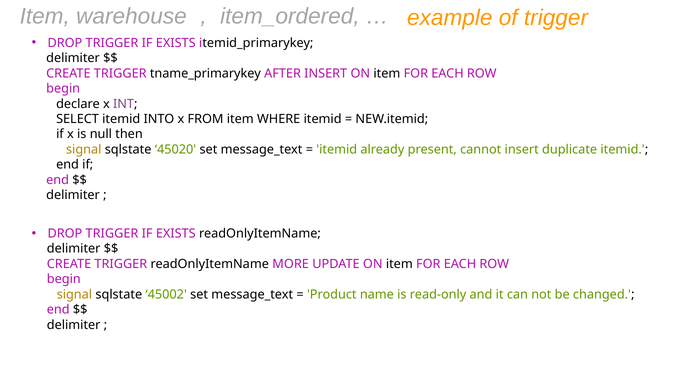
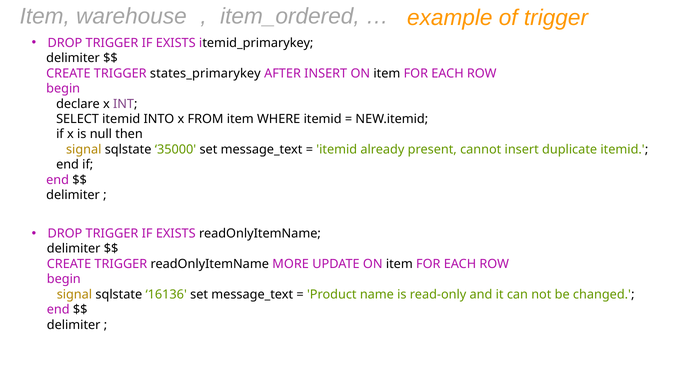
tname_primarykey: tname_primarykey -> states_primarykey (205, 73)
45020: 45020 -> 35000 (175, 150)
45002: 45002 -> 16136 (166, 295)
